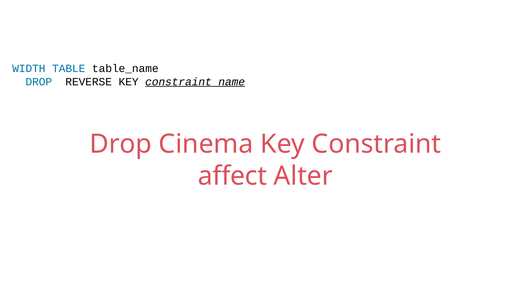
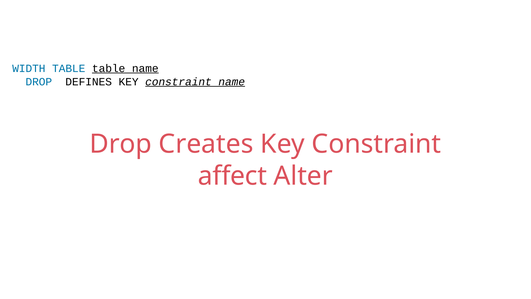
table_name underline: none -> present (125, 68)
REVERSE: REVERSE -> DEFINES (89, 82)
Cinema: Cinema -> Creates (206, 144)
